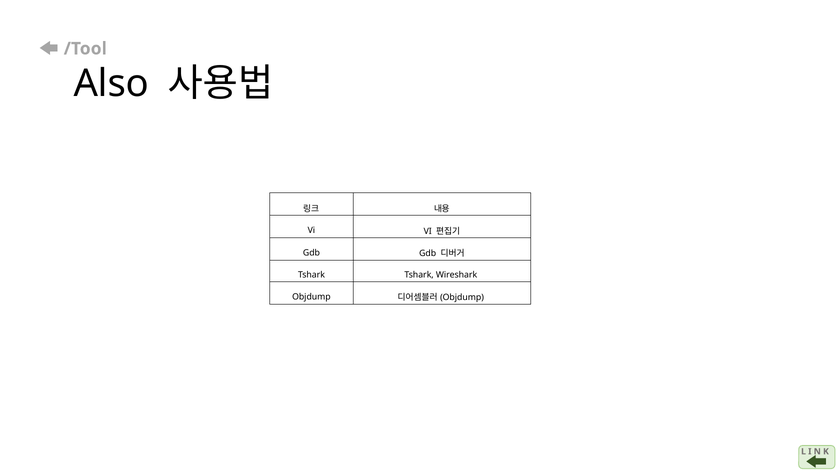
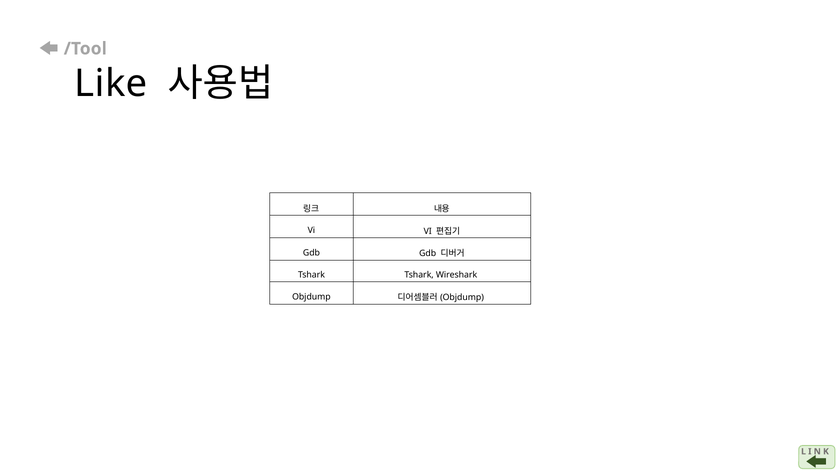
Also: Also -> Like (111, 84)
